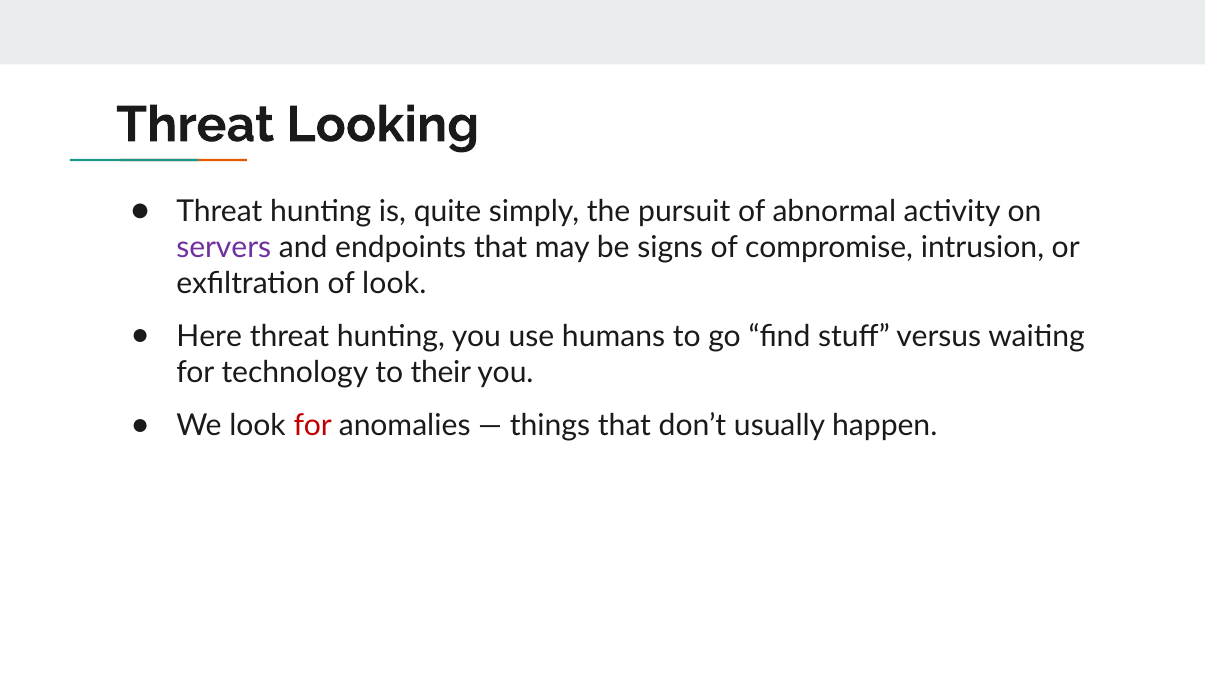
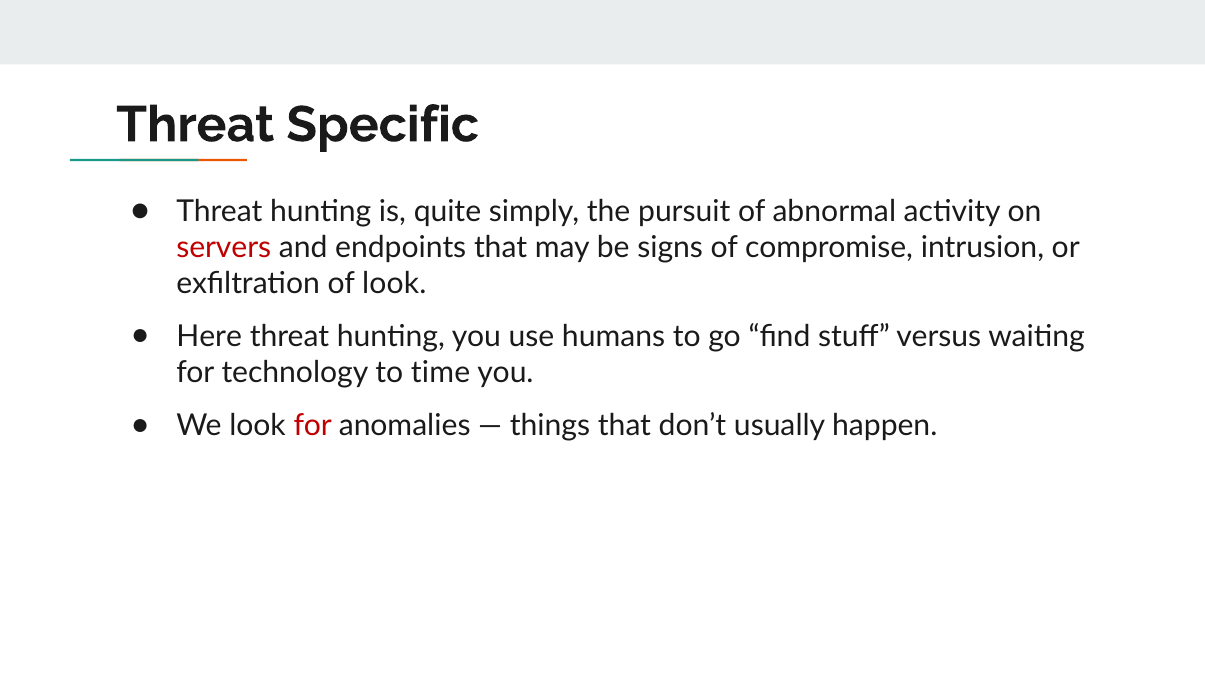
Looking: Looking -> Specific (383, 125)
servers colour: purple -> red (224, 248)
their: their -> time (441, 373)
